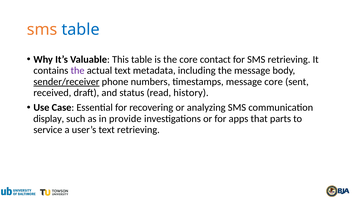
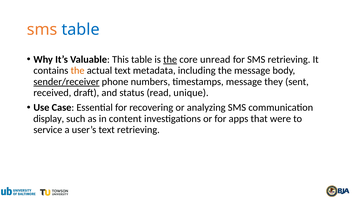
the underline: none -> present (170, 60)
contact: contact -> unread (215, 60)
the colour: purple -> orange (78, 71)
message core: core -> they (274, 82)
history: history -> unique (191, 93)
provide: provide -> content (125, 119)
parts: parts -> were (281, 119)
